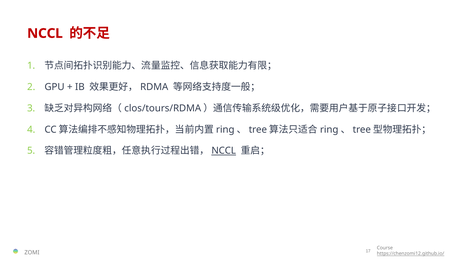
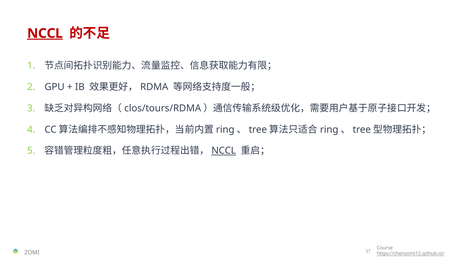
NCCL underline: none -> present (45, 33)
